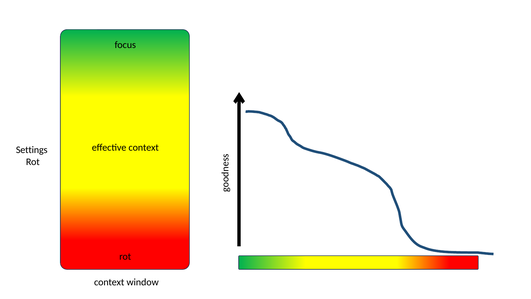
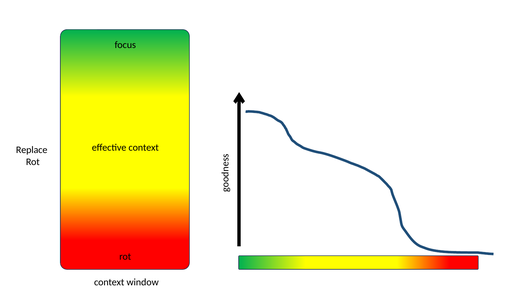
Settings: Settings -> Replace (32, 150)
